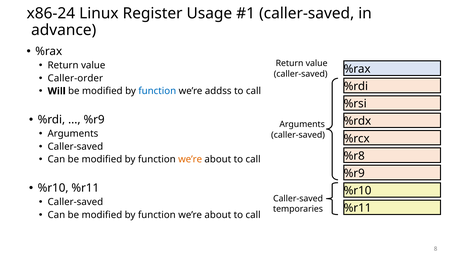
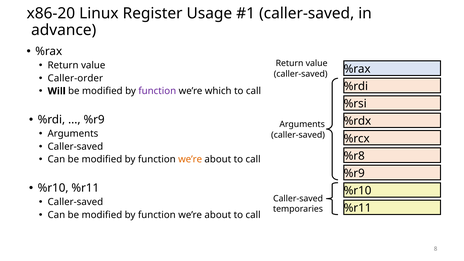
x86-24: x86-24 -> x86-20 (51, 13)
function colour: blue -> purple (157, 91)
addss: addss -> which (218, 91)
